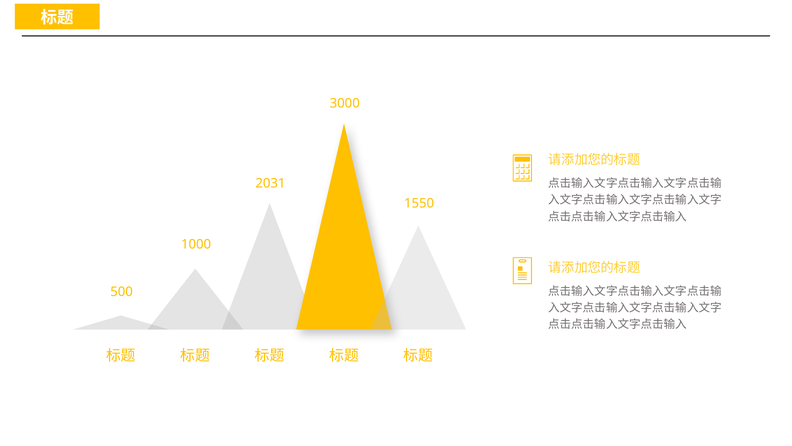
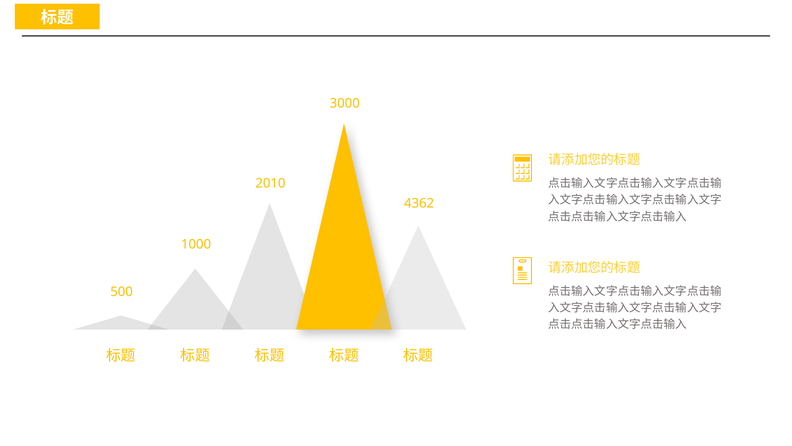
2031: 2031 -> 2010 (270, 183)
1550: 1550 -> 4362 (419, 203)
